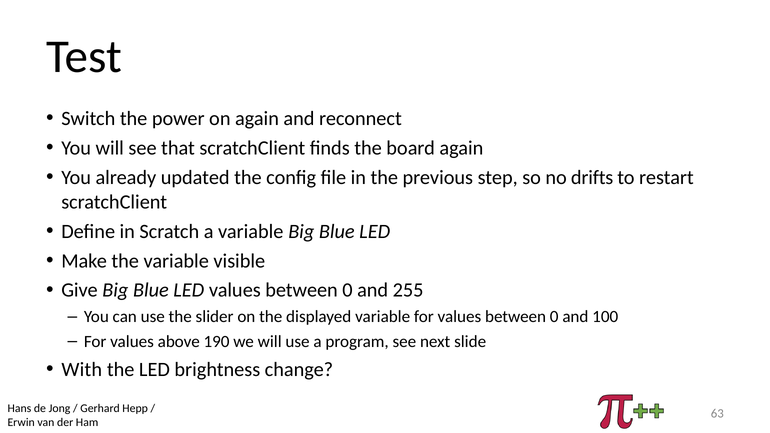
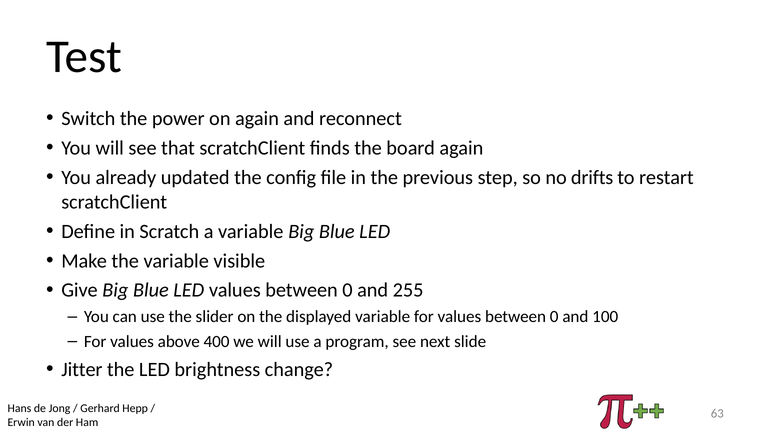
190: 190 -> 400 (217, 342)
With: With -> Jitter (82, 369)
